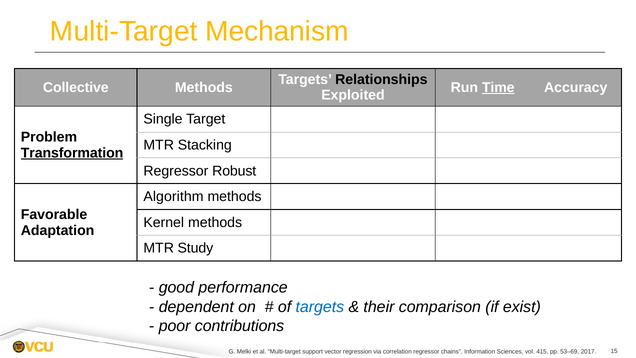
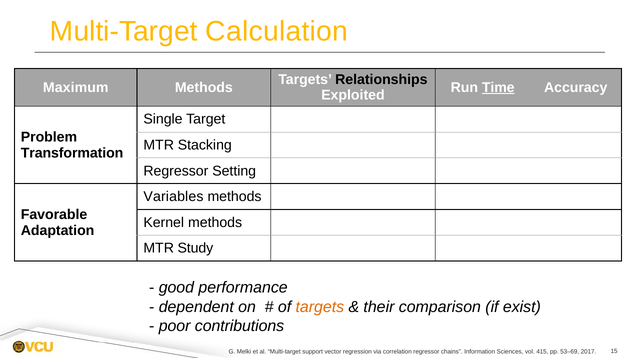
Mechanism: Mechanism -> Calculation (277, 31)
Collective: Collective -> Maximum (76, 87)
Transformation underline: present -> none (72, 153)
Robust: Robust -> Setting (234, 171)
Algorithm: Algorithm -> Variables (173, 197)
targets colour: blue -> orange (320, 307)
